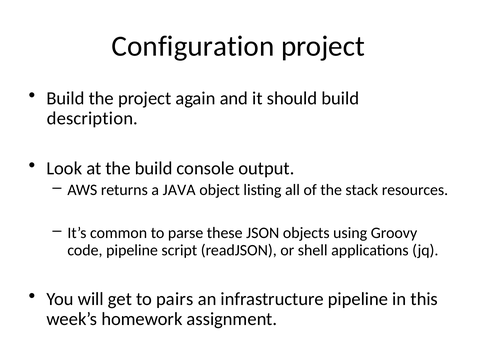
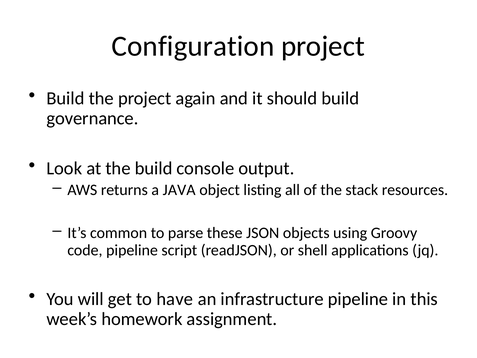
description: description -> governance (92, 118)
pairs: pairs -> have (175, 299)
